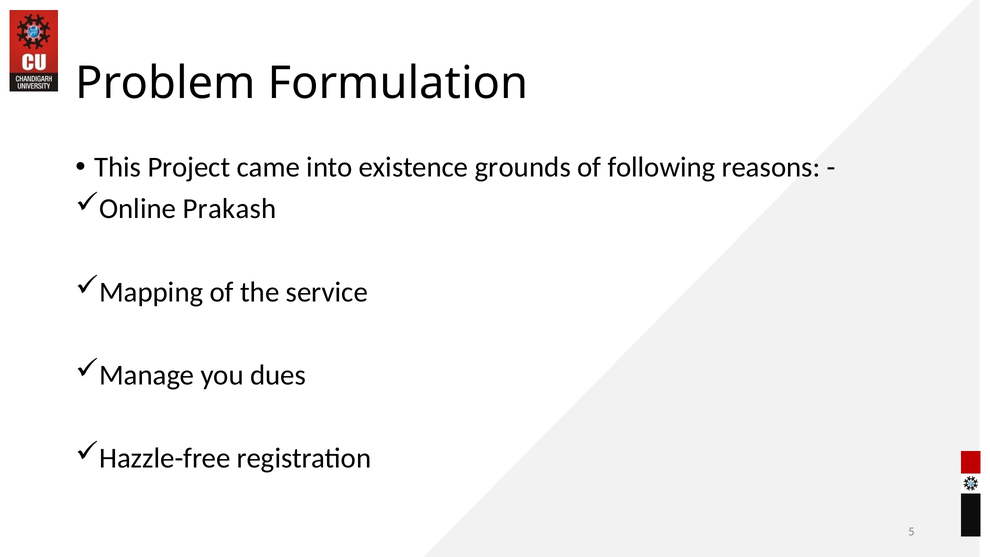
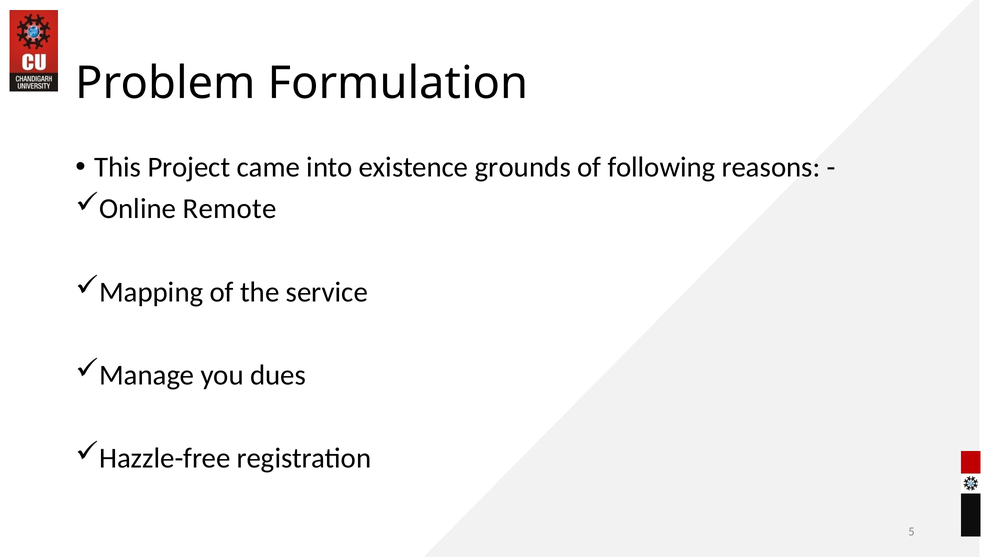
Prakash: Prakash -> Remote (230, 209)
